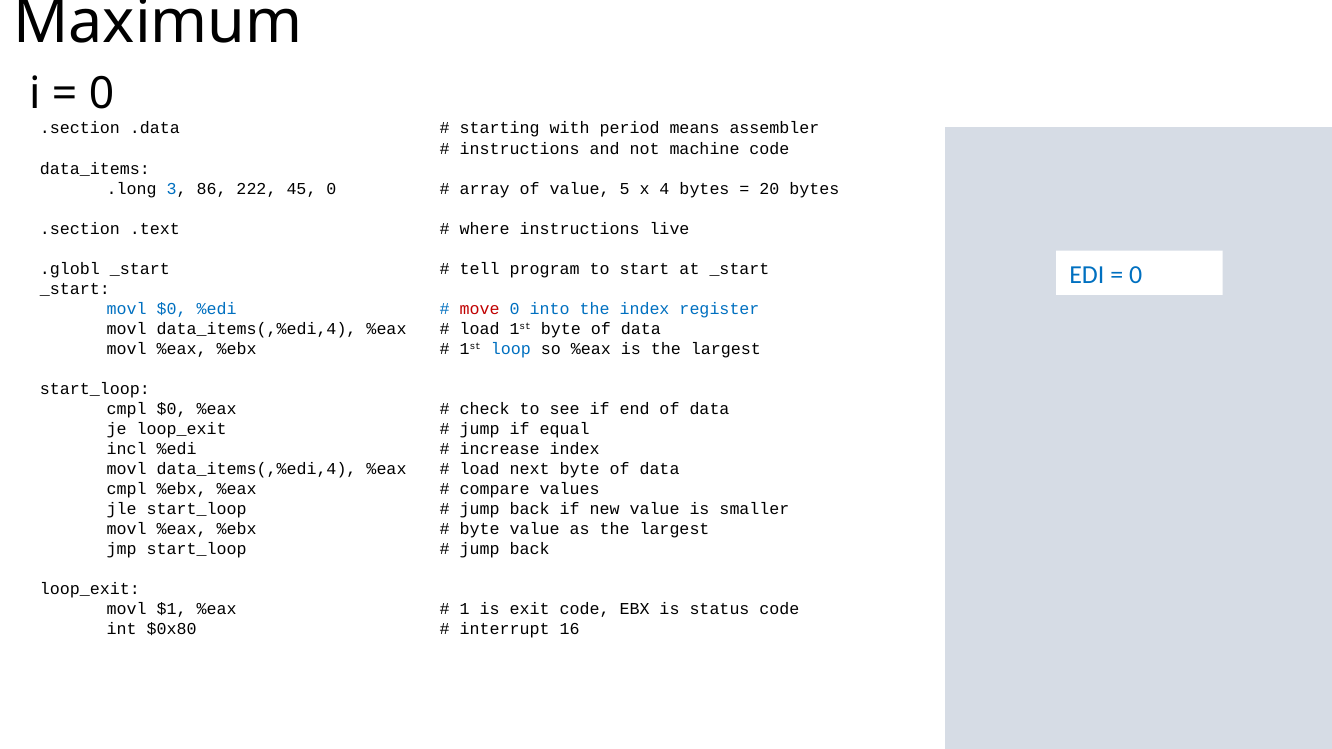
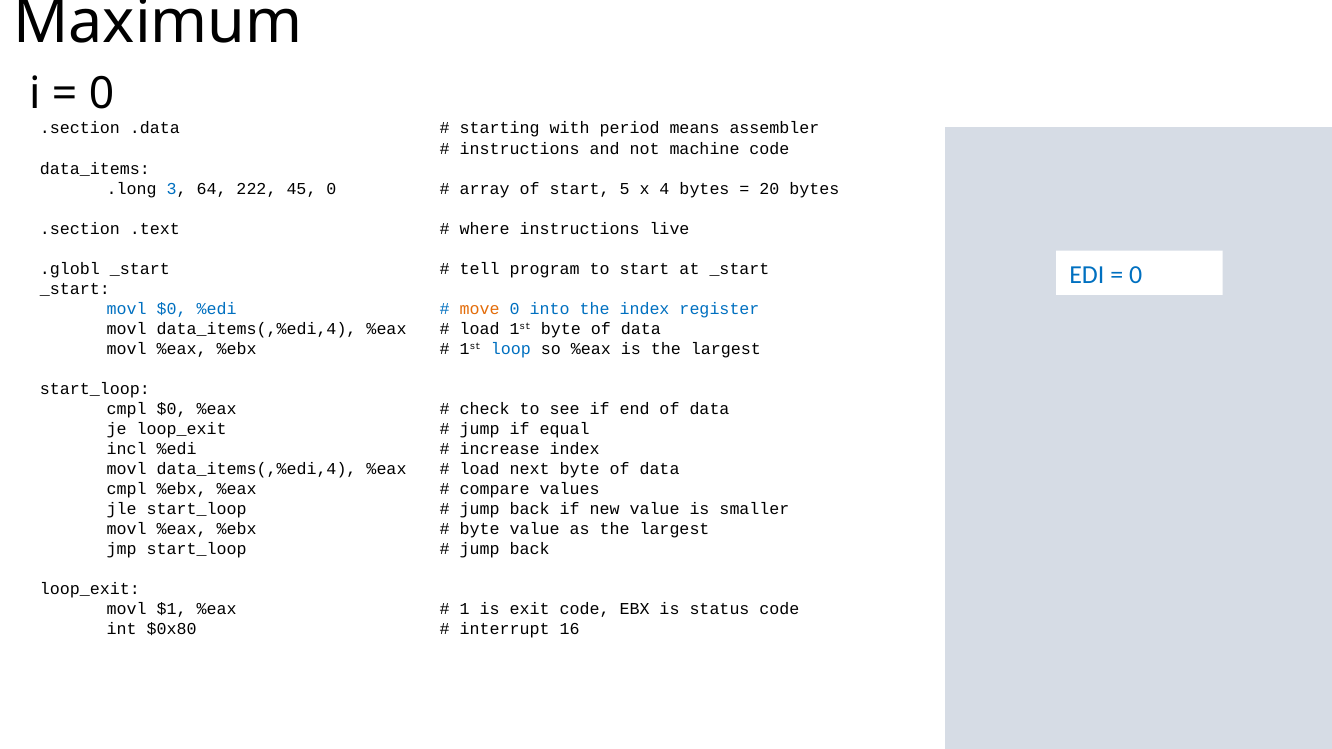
86: 86 -> 64 (212, 189)
of value: value -> start (580, 189)
move colour: red -> orange (480, 309)
